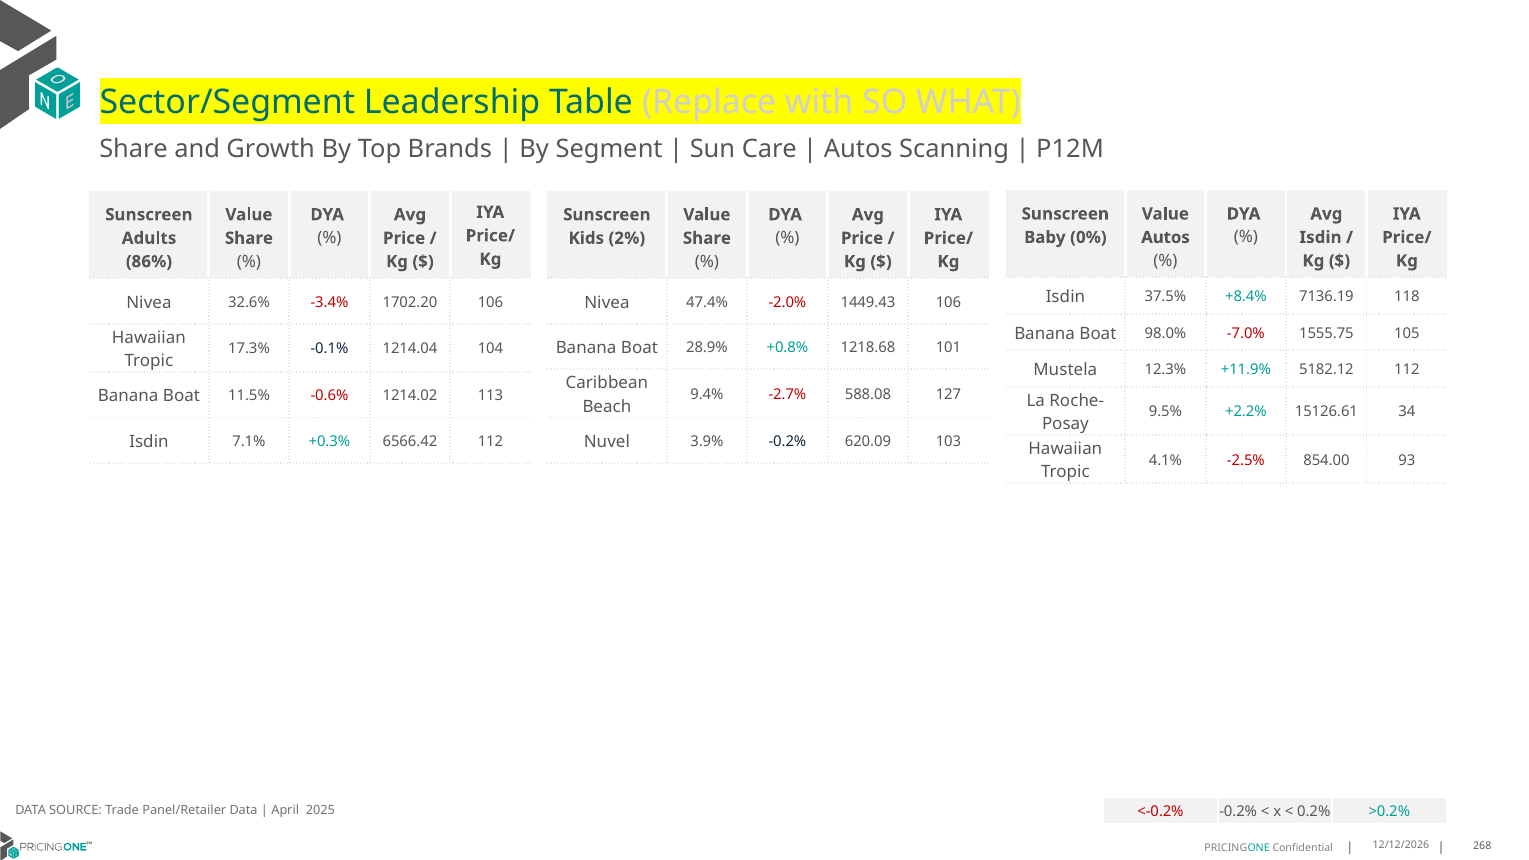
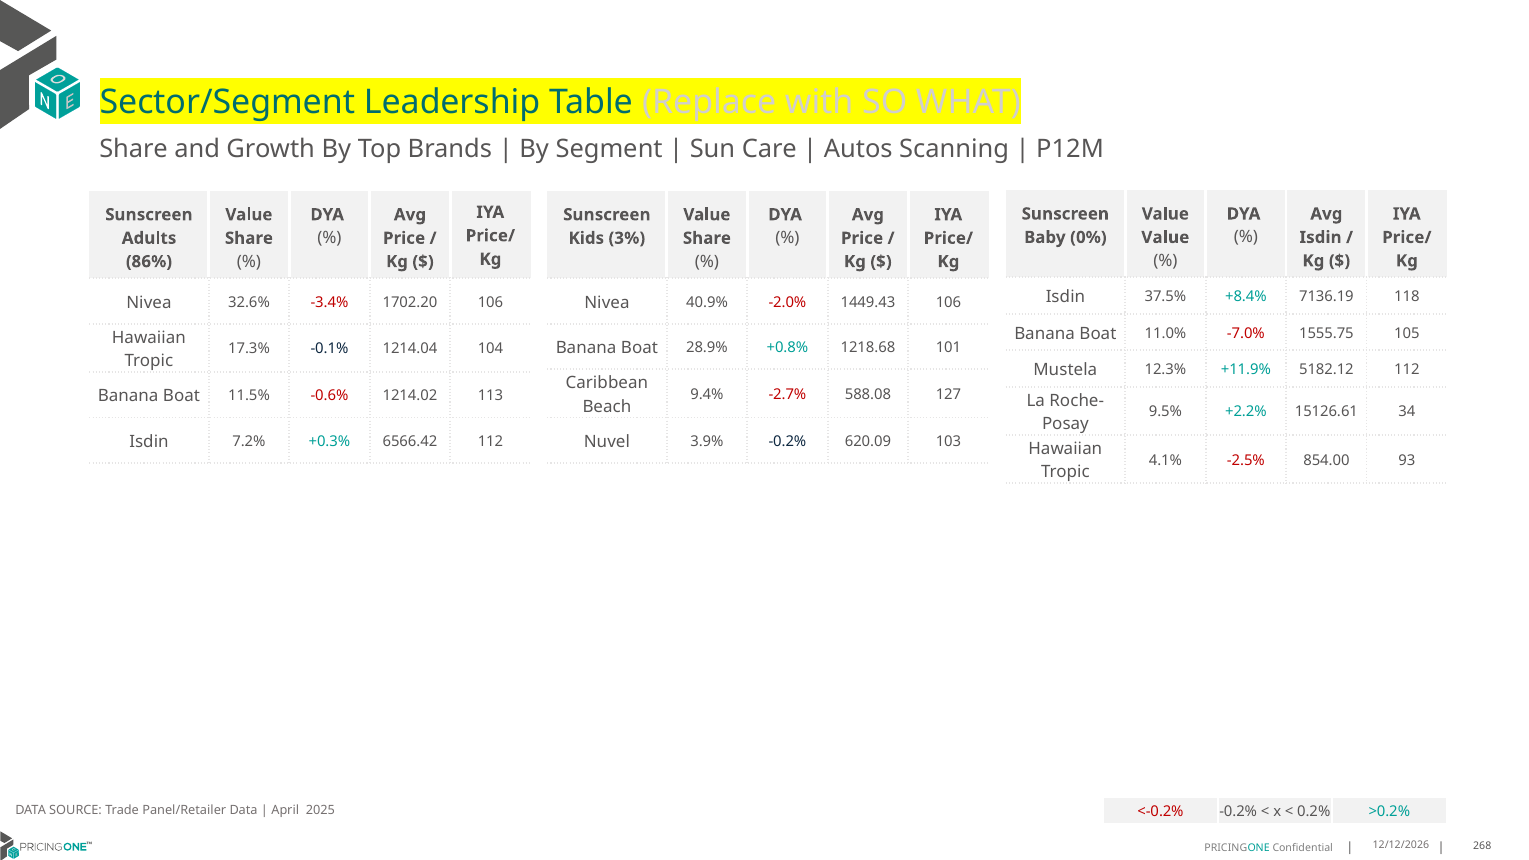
Autos: Autos -> Value (1165, 237)
2%: 2% -> 3% (627, 238)
47.4%: 47.4% -> 40.9% (707, 302)
98.0%: 98.0% -> 11.0% (1165, 333)
7.1%: 7.1% -> 7.2% (249, 442)
